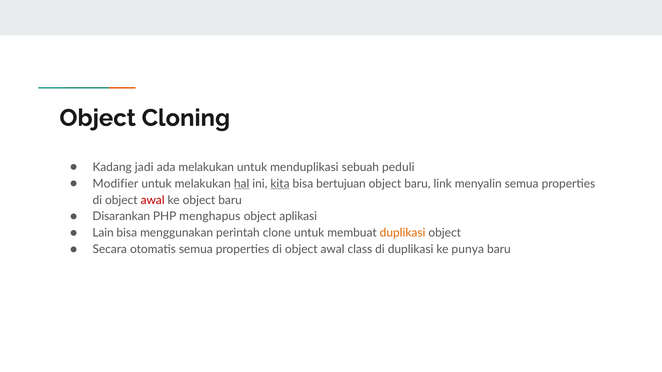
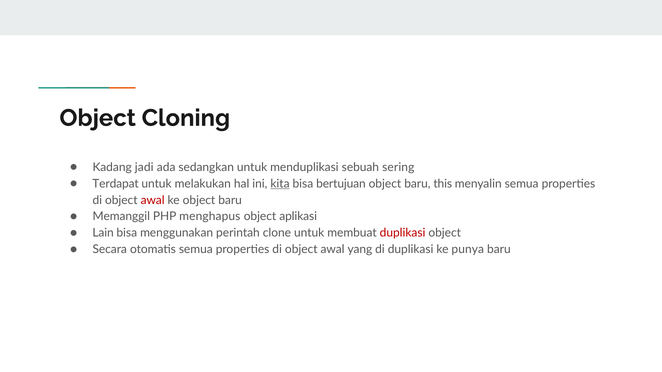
ada melakukan: melakukan -> sedangkan (206, 167)
peduli: peduli -> sering (398, 167)
Modifier: Modifier -> Terdapat (116, 184)
hal underline: present -> none (242, 184)
link: link -> this (443, 184)
Disarankan: Disarankan -> Memanggil (121, 217)
duplikasi colour: orange -> red (403, 233)
class: class -> yang (360, 250)
